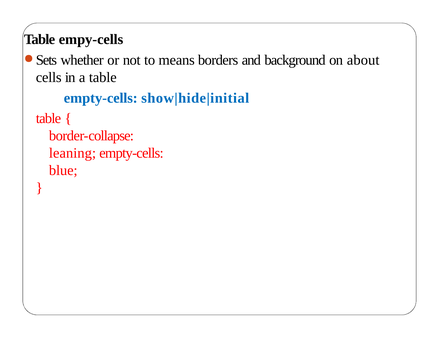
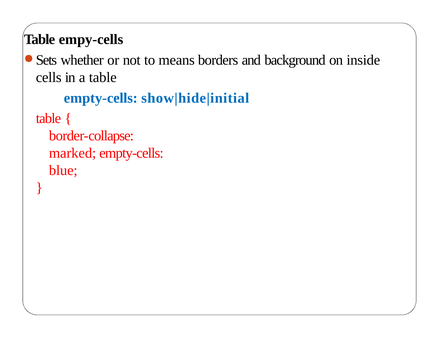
about: about -> inside (363, 60)
leaning: leaning -> marked (73, 153)
